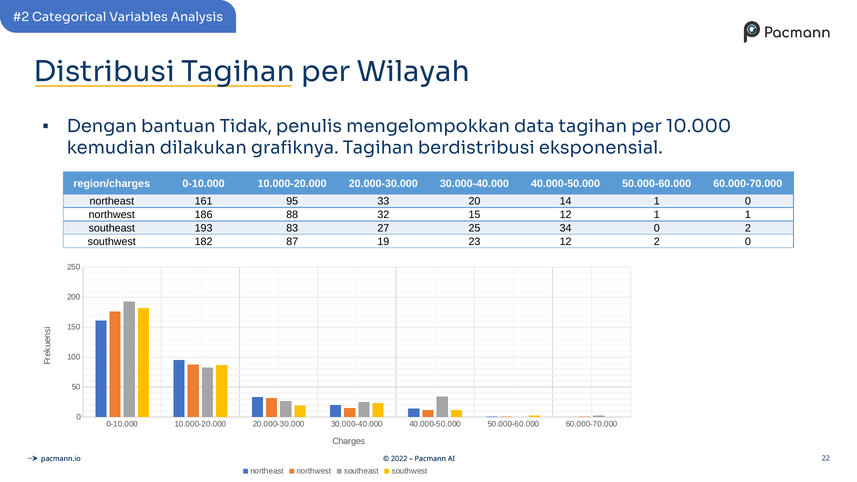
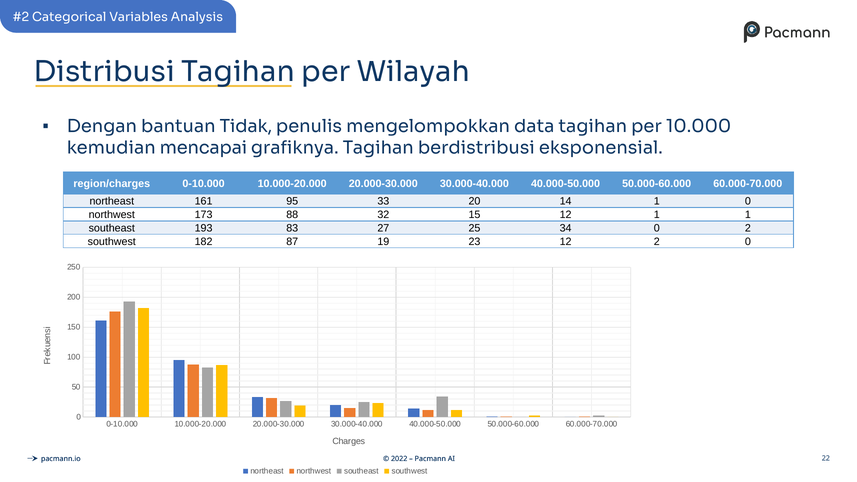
dilakukan: dilakukan -> mencapai (203, 148)
186: 186 -> 173 (204, 215)
